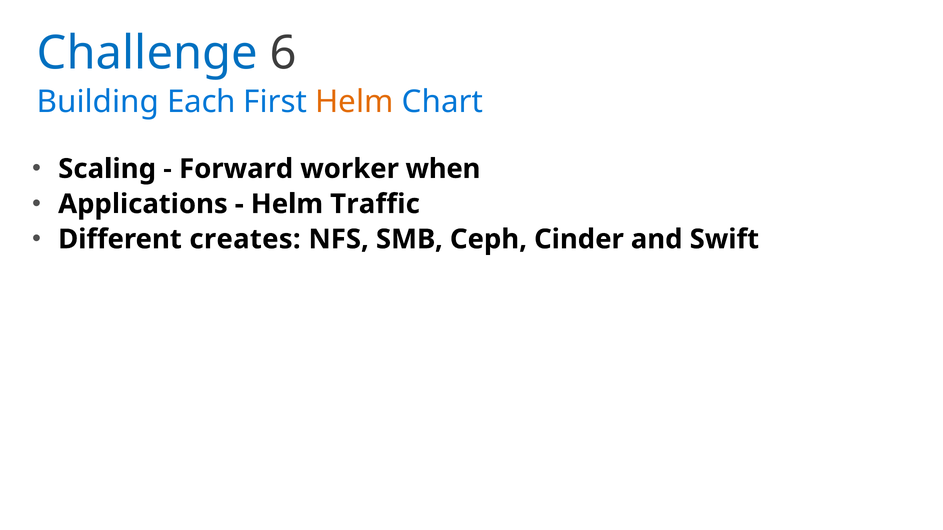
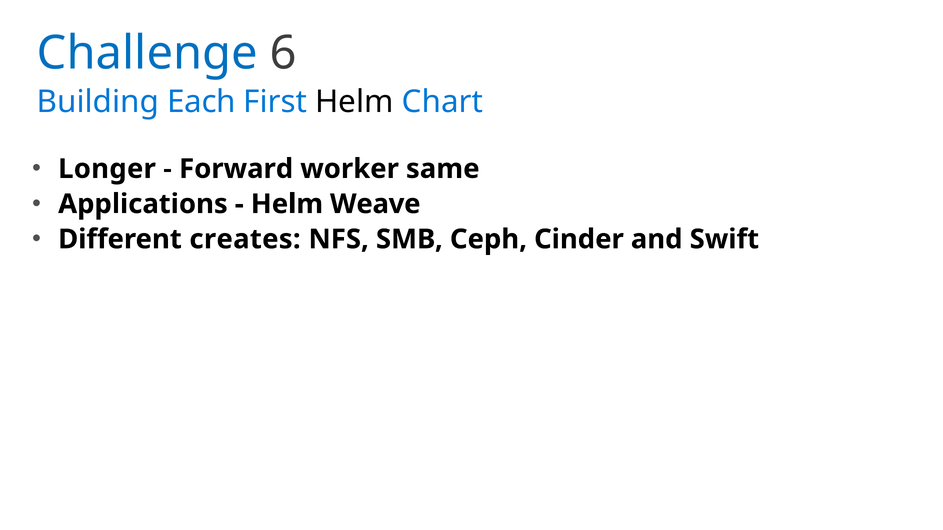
Helm colour: orange -> black (354, 102)
Scaling: Scaling -> Longer (107, 169)
when: when -> same (443, 169)
Traffic: Traffic -> Weave (375, 204)
